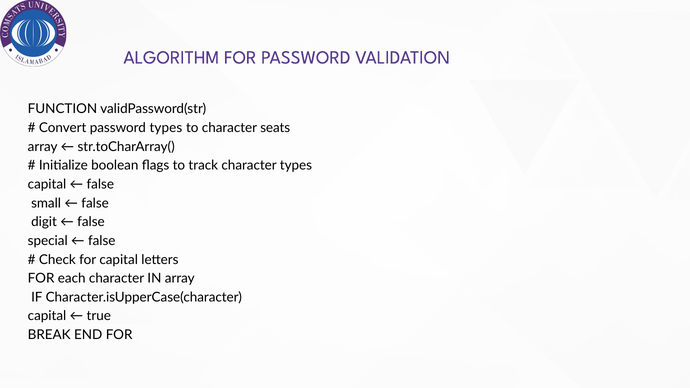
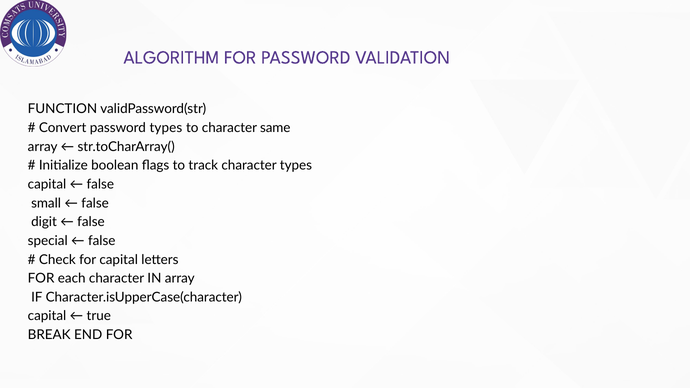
seats: seats -> same (275, 128)
